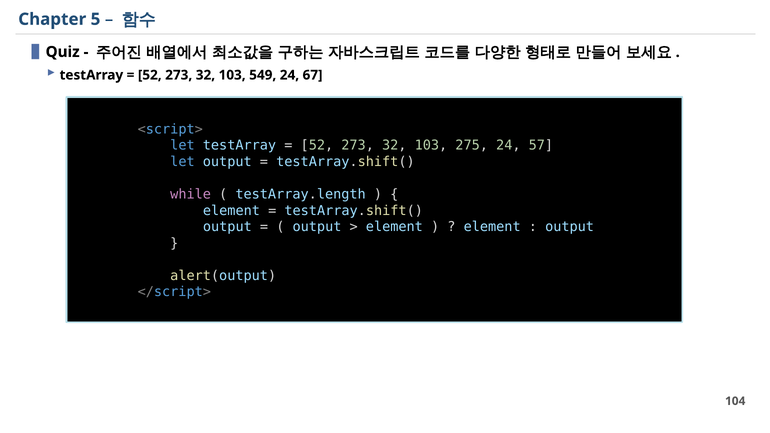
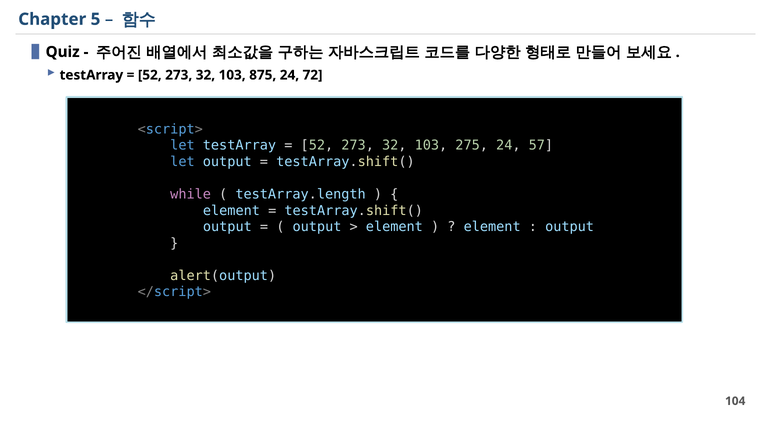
549: 549 -> 875 (263, 75)
67: 67 -> 72 (313, 75)
